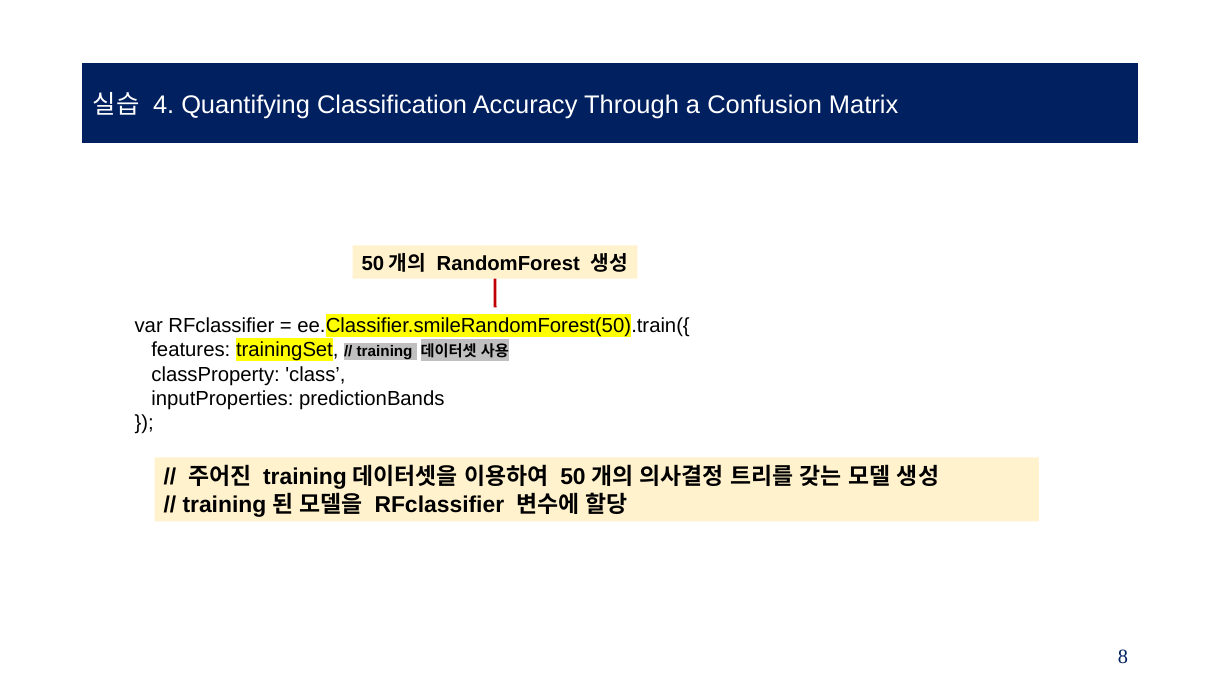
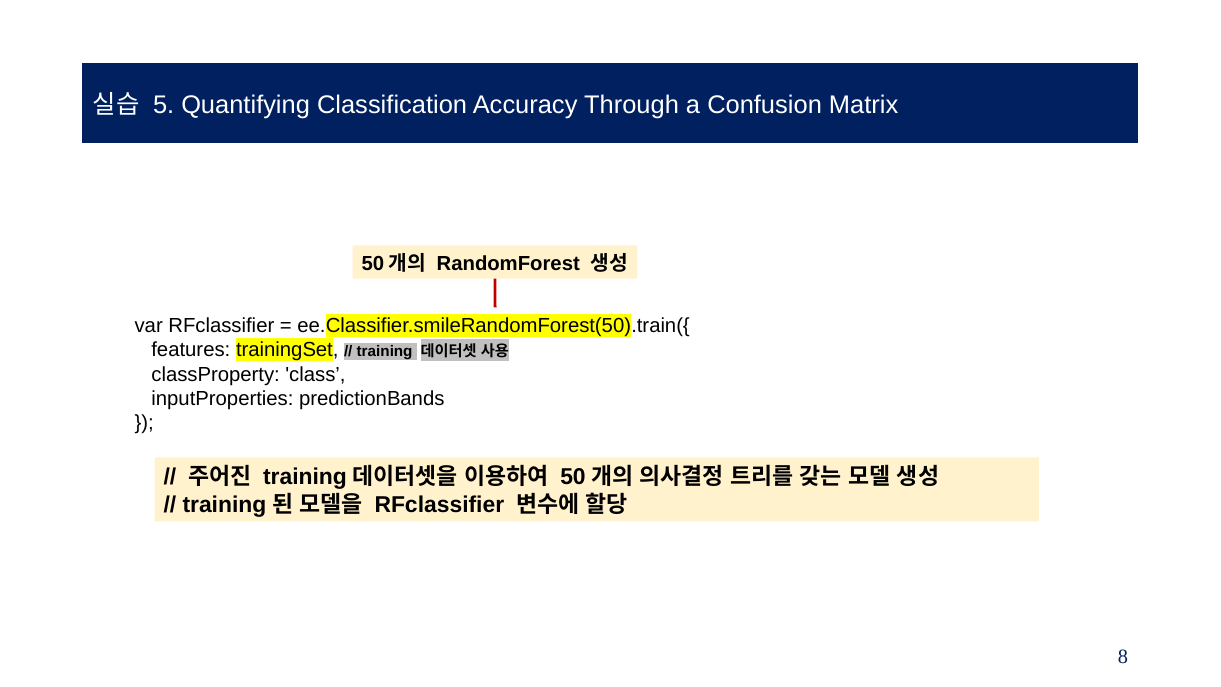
4: 4 -> 5 (164, 105)
